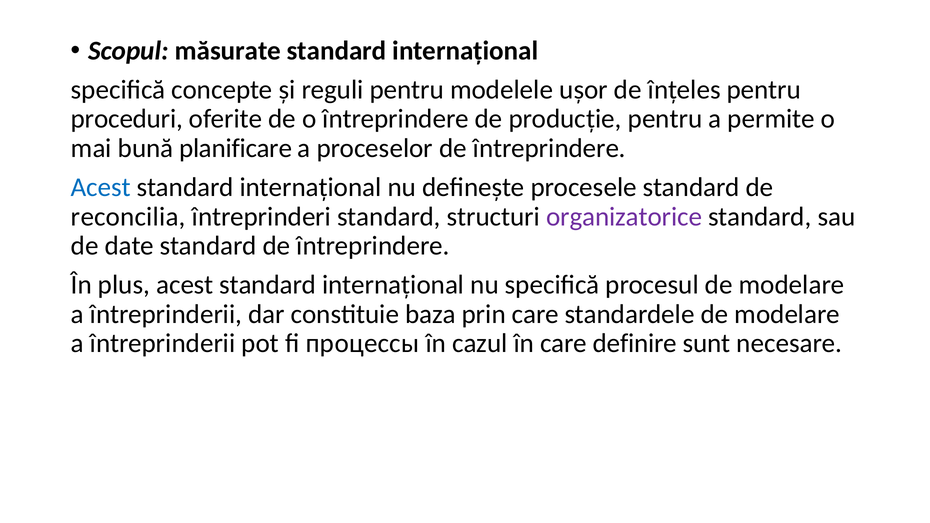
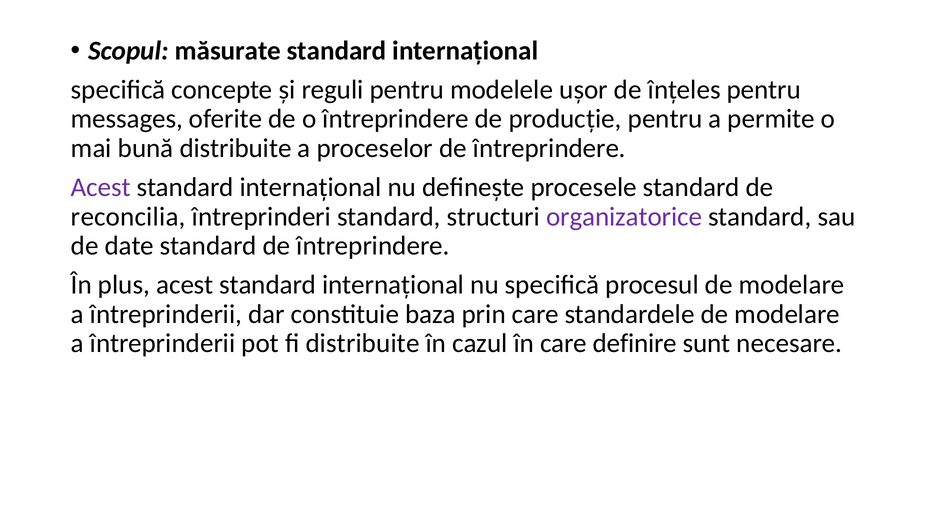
proceduri: proceduri -> messages (127, 119)
bună planificare: planificare -> distribuite (236, 148)
Acest colour: blue -> purple (101, 187)
fi процессы: процессы -> distribuite (363, 344)
